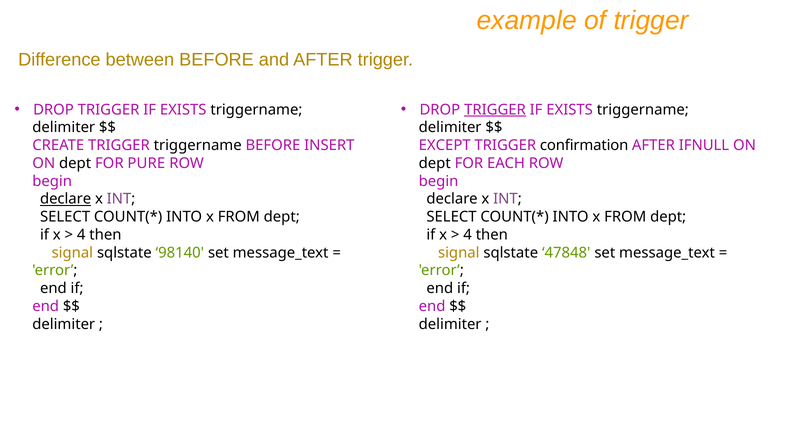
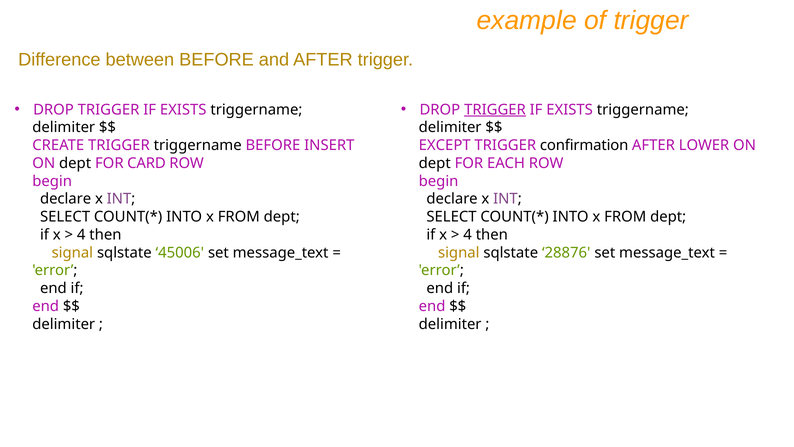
IFNULL: IFNULL -> LOWER (704, 145)
PURE: PURE -> CARD (147, 163)
declare underline: present -> none (66, 199)
98140: 98140 -> 45006 (180, 252)
47848: 47848 -> 28876 (566, 252)
